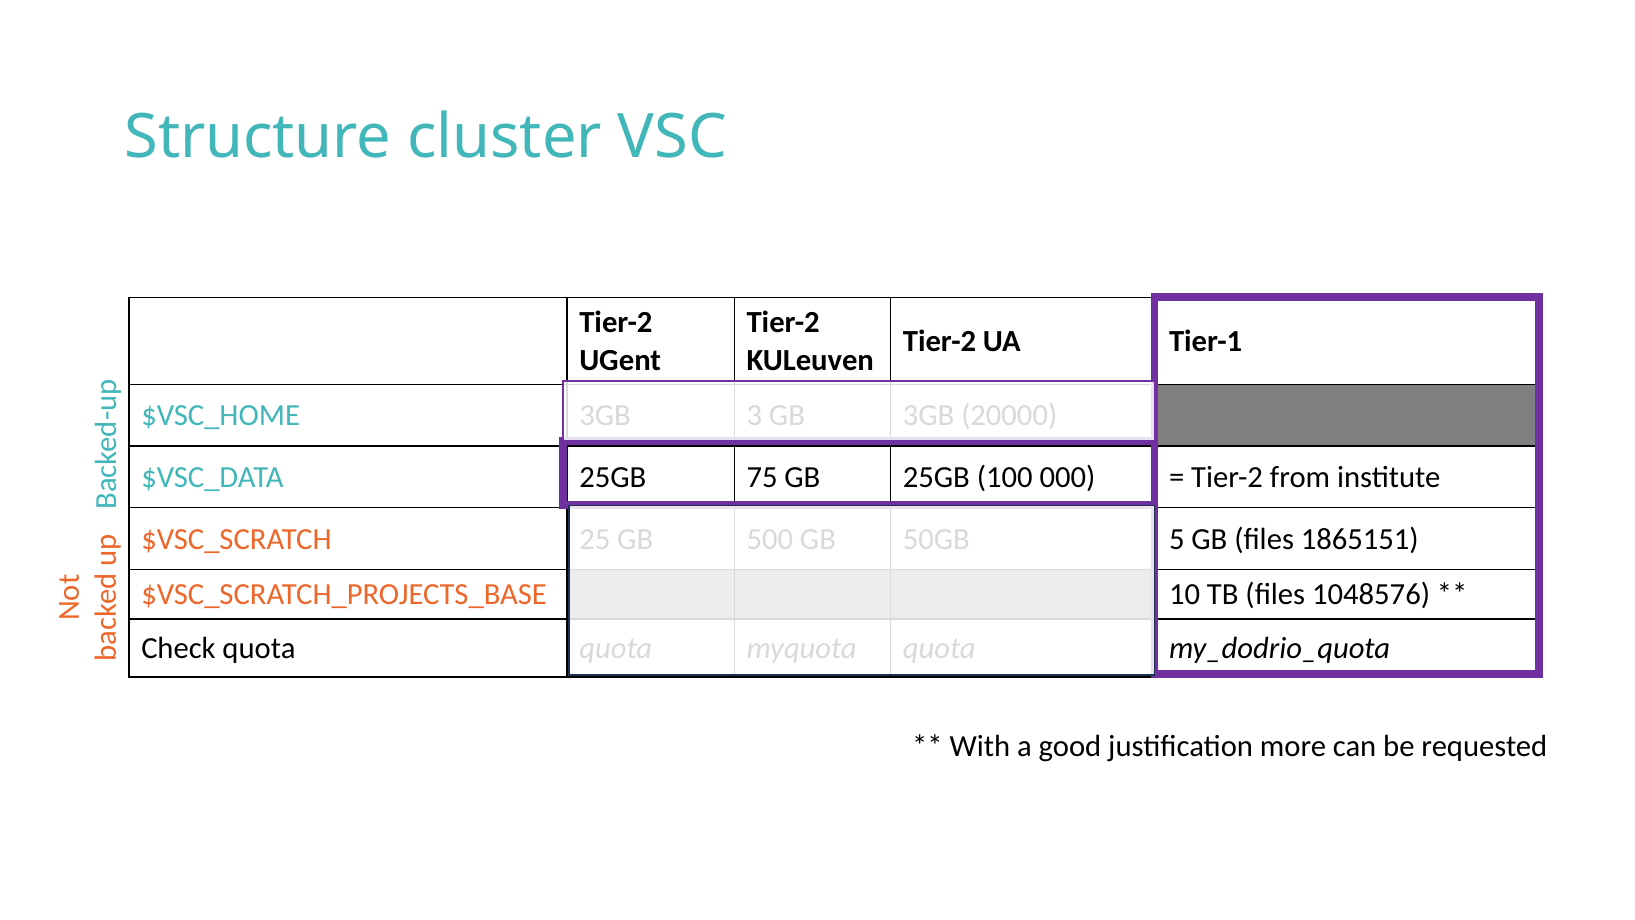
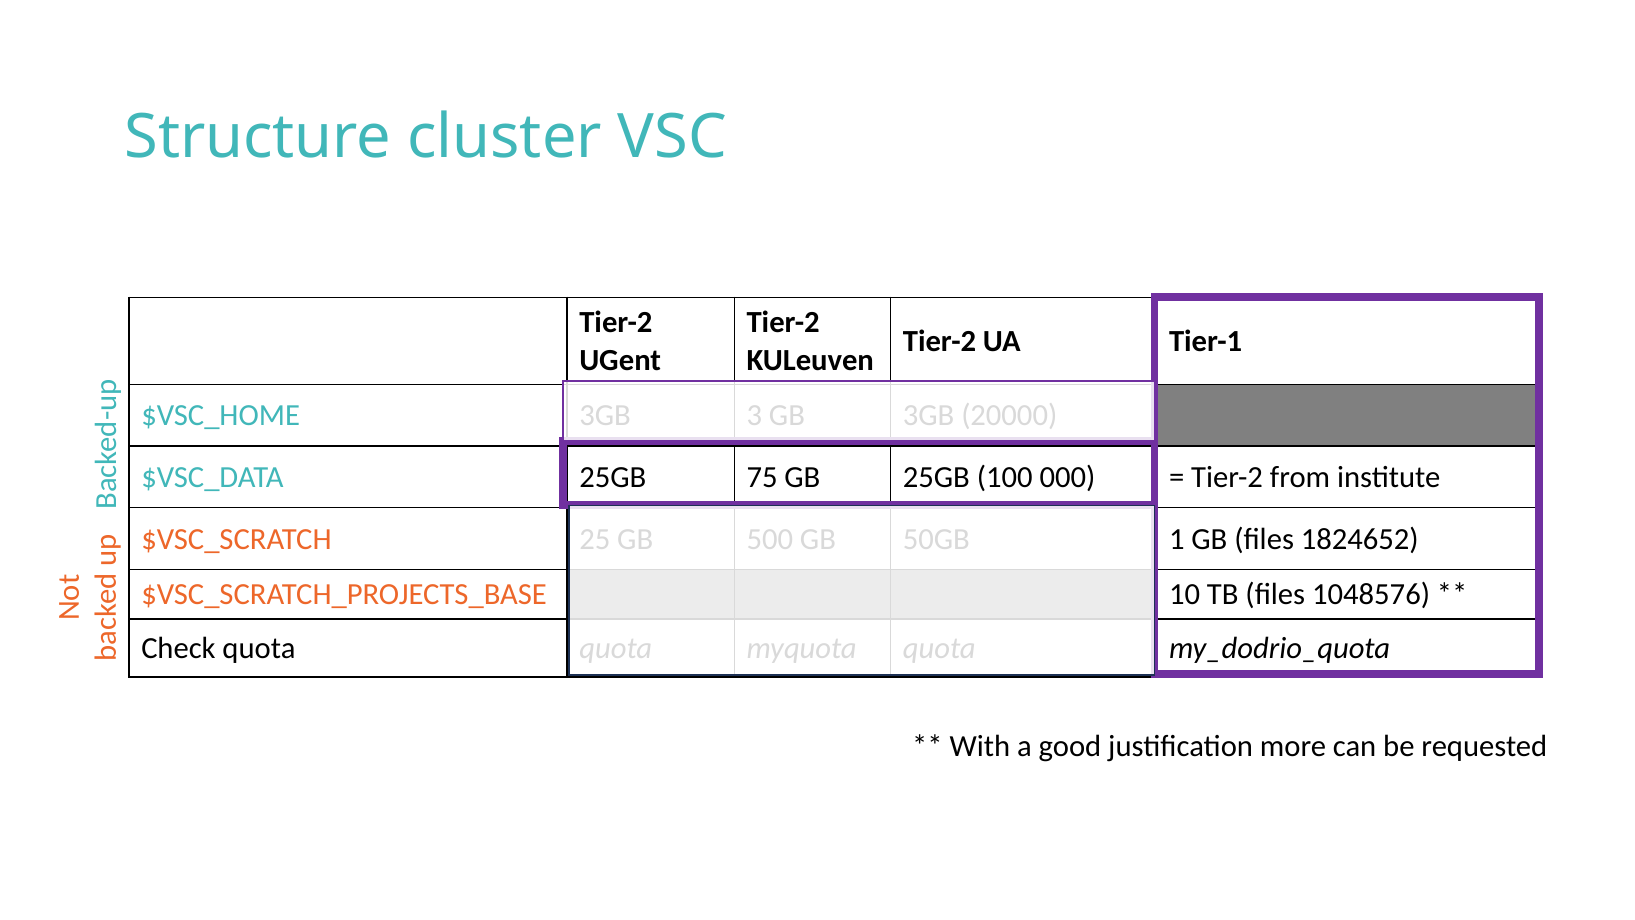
5: 5 -> 1 (1177, 539)
1865151: 1865151 -> 1824652 (1360, 539)
